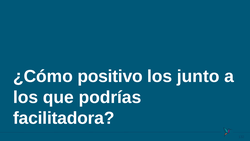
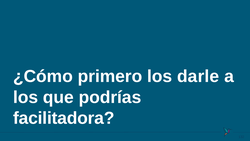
positivo: positivo -> primero (110, 76)
junto: junto -> darle (198, 76)
